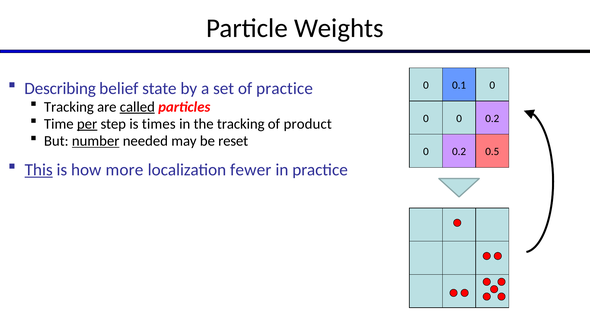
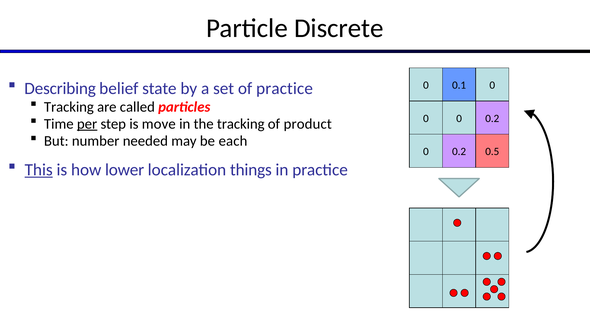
Weights: Weights -> Discrete (339, 28)
called underline: present -> none (137, 107)
times: times -> move (159, 124)
number underline: present -> none (96, 141)
reset: reset -> each (233, 141)
more: more -> lower (125, 170)
fewer: fewer -> things (251, 170)
